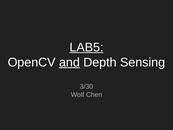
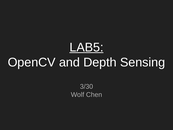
and underline: present -> none (69, 62)
